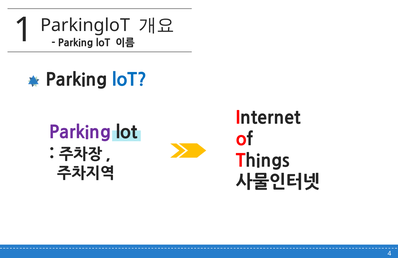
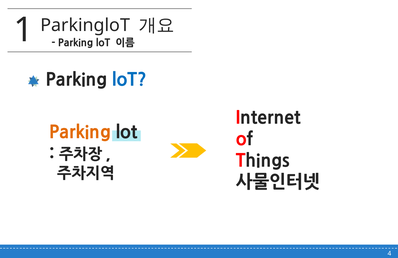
Parking colour: purple -> orange (80, 133)
